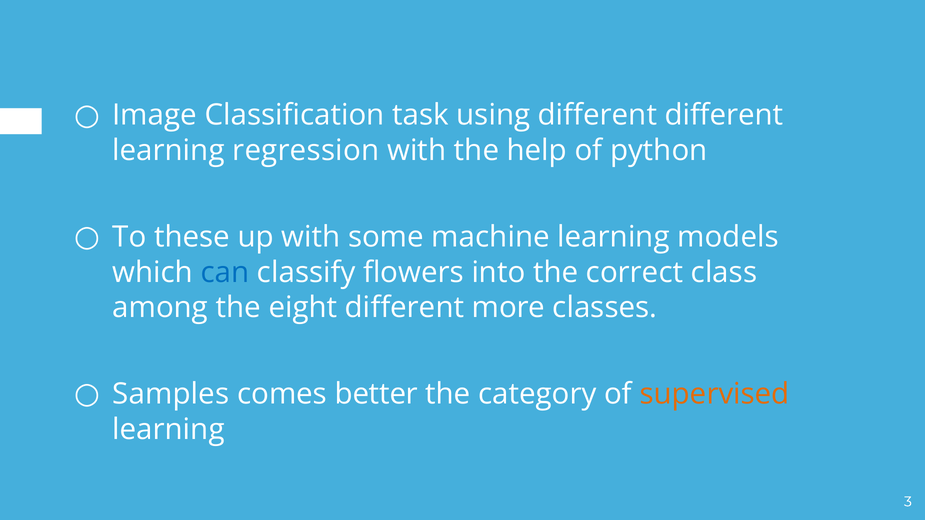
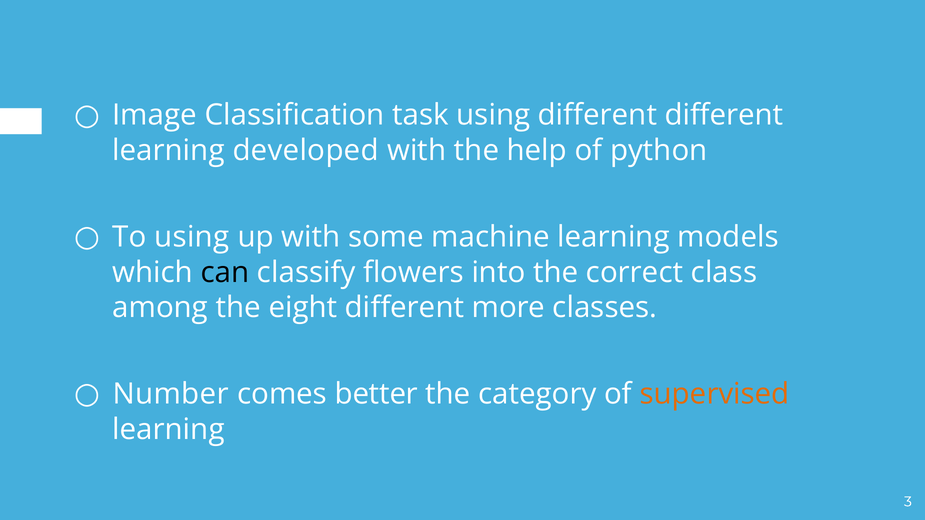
regression: regression -> developed (306, 151)
To these: these -> using (192, 237)
can colour: blue -> black (225, 272)
Samples: Samples -> Number (171, 394)
